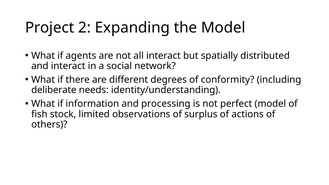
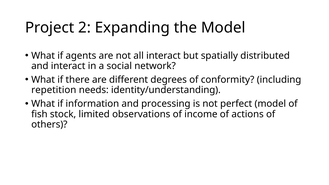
deliberate: deliberate -> repetition (54, 90)
surplus: surplus -> income (201, 114)
